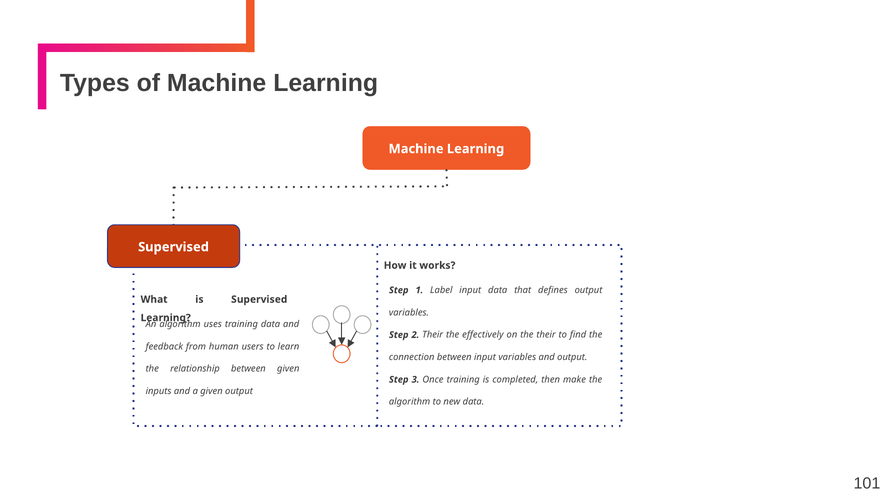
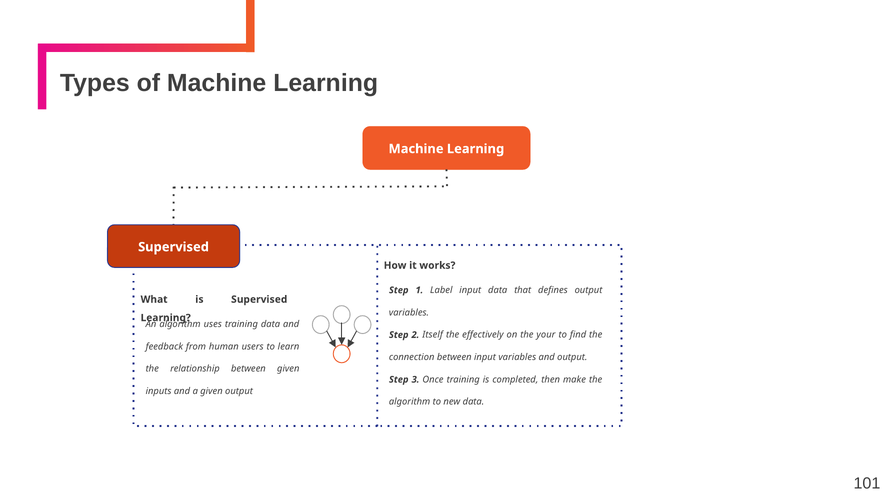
2 Their: Their -> Itself (433, 335)
the their: their -> your (546, 335)
